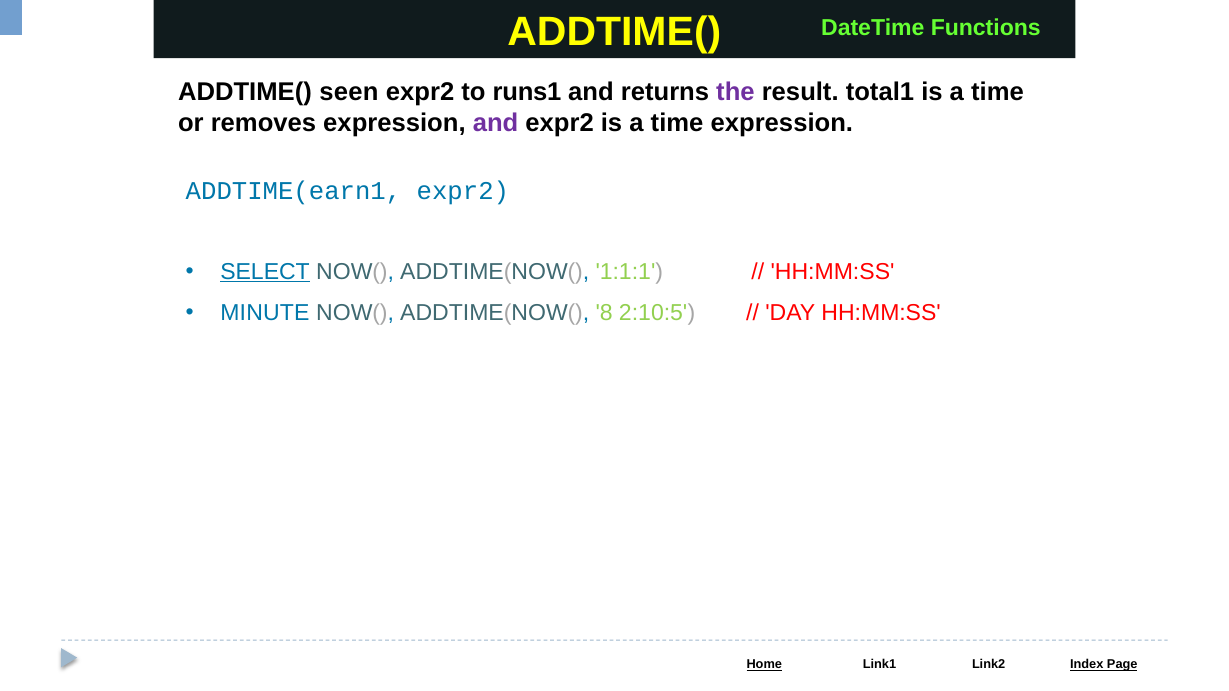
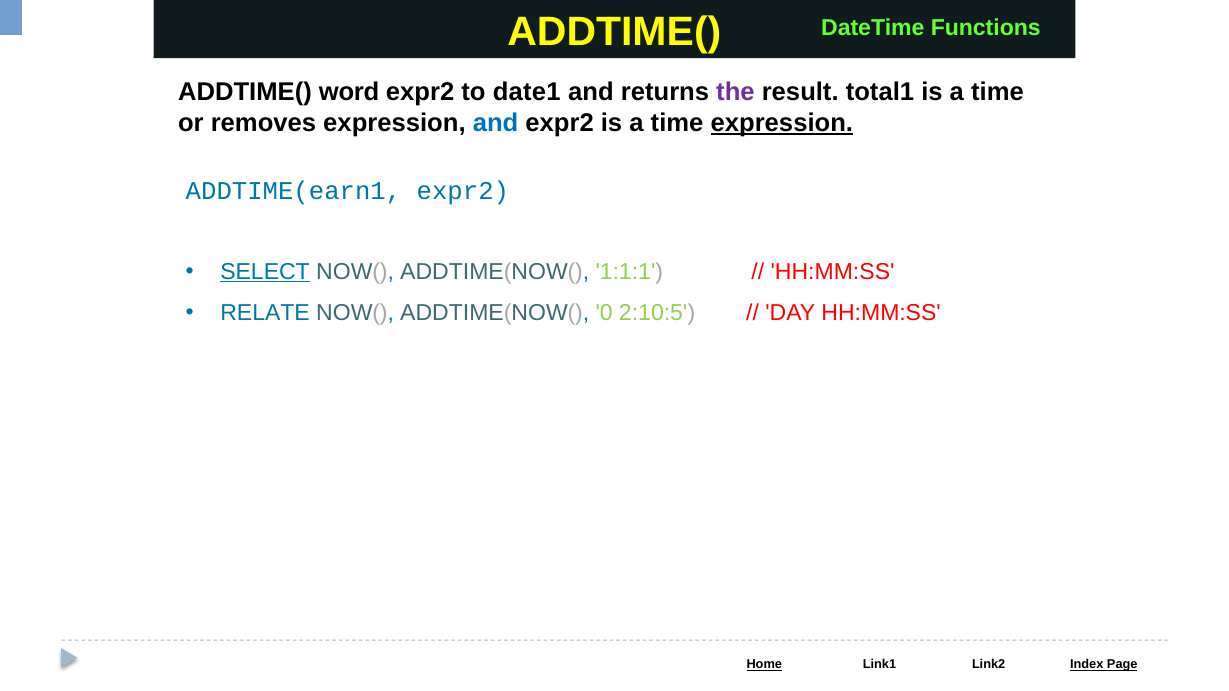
seen: seen -> word (349, 93)
runs1: runs1 -> date1 (527, 93)
and colour: purple -> blue (496, 123)
expression underline: none -> present (782, 123)
MINUTE: MINUTE -> RELATE (265, 313)
8: 8 -> 0 (604, 313)
